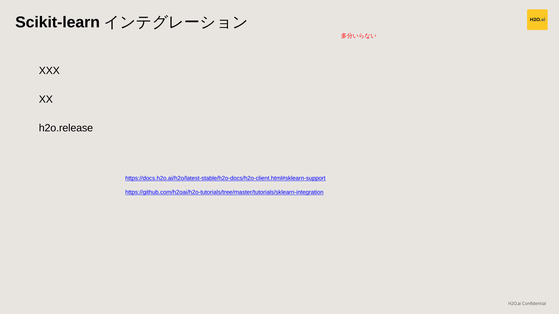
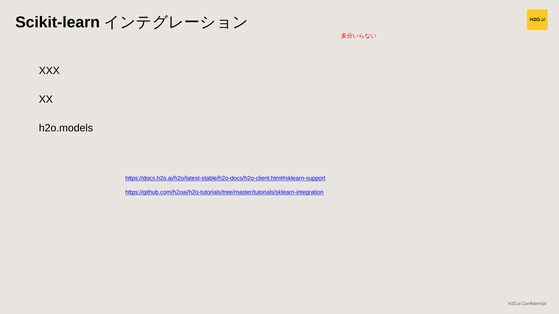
h2o.release: h2o.release -> h2o.models (66, 128)
